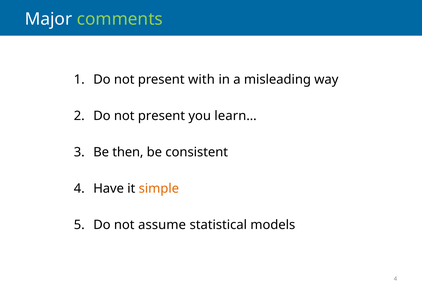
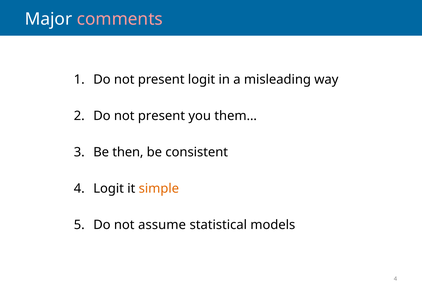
comments colour: light green -> pink (120, 19)
present with: with -> logit (202, 80)
learn…: learn… -> them… (236, 116)
4 Have: Have -> Logit (109, 189)
